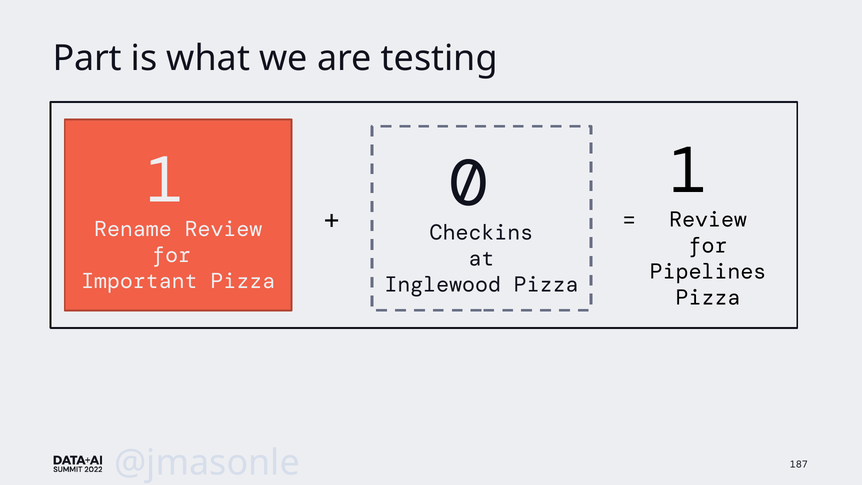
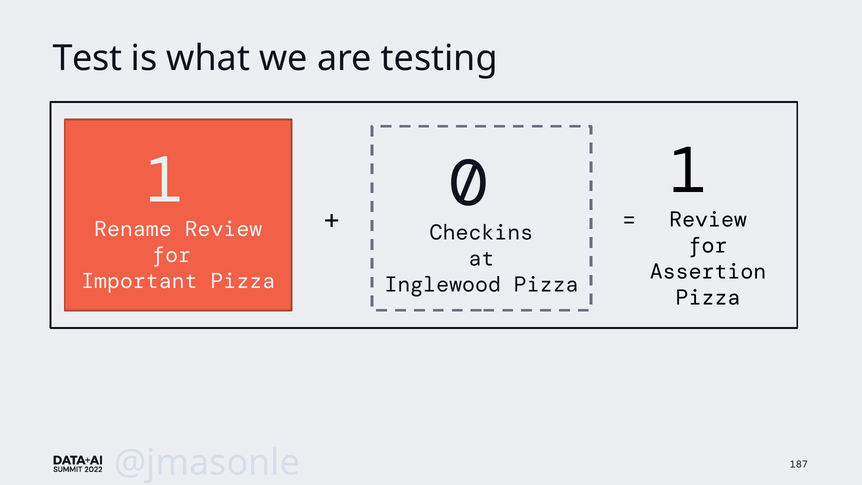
Part: Part -> Test (87, 58)
Pipelines: Pipelines -> Assertion (708, 272)
